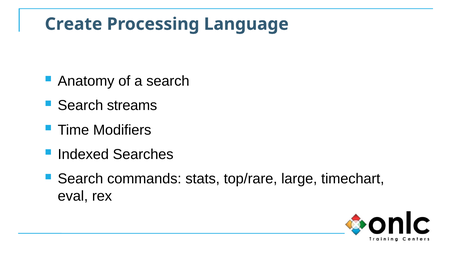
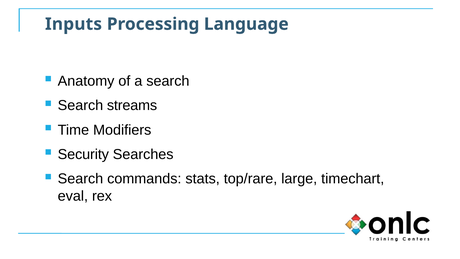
Create: Create -> Inputs (73, 24)
Indexed: Indexed -> Security (83, 154)
